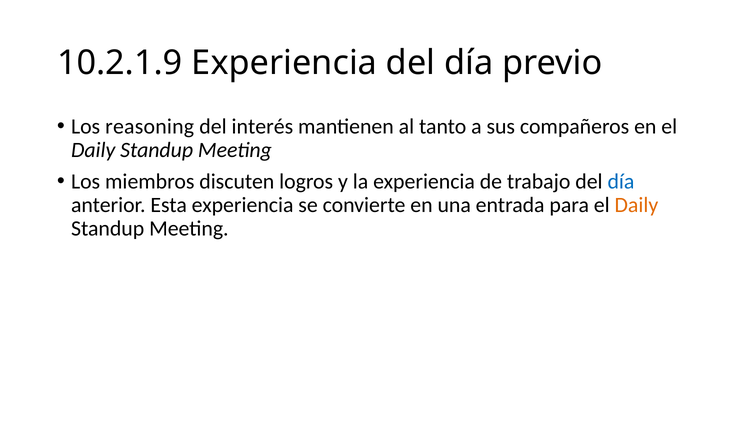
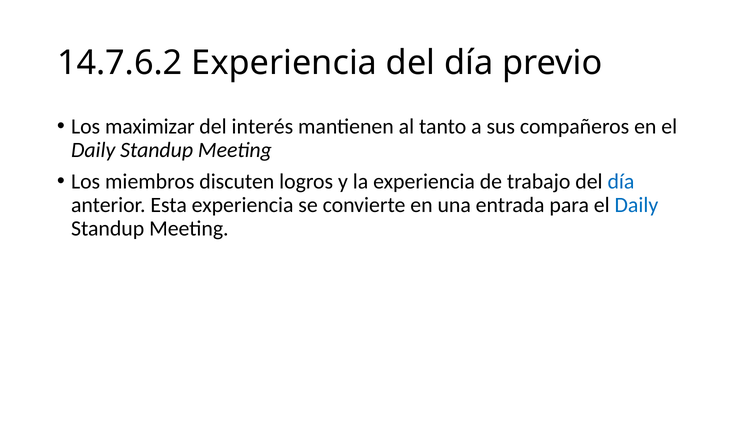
10.2.1.9: 10.2.1.9 -> 14.7.6.2 (120, 63)
reasoning: reasoning -> maximizar (150, 126)
Daily colour: orange -> blue (636, 205)
